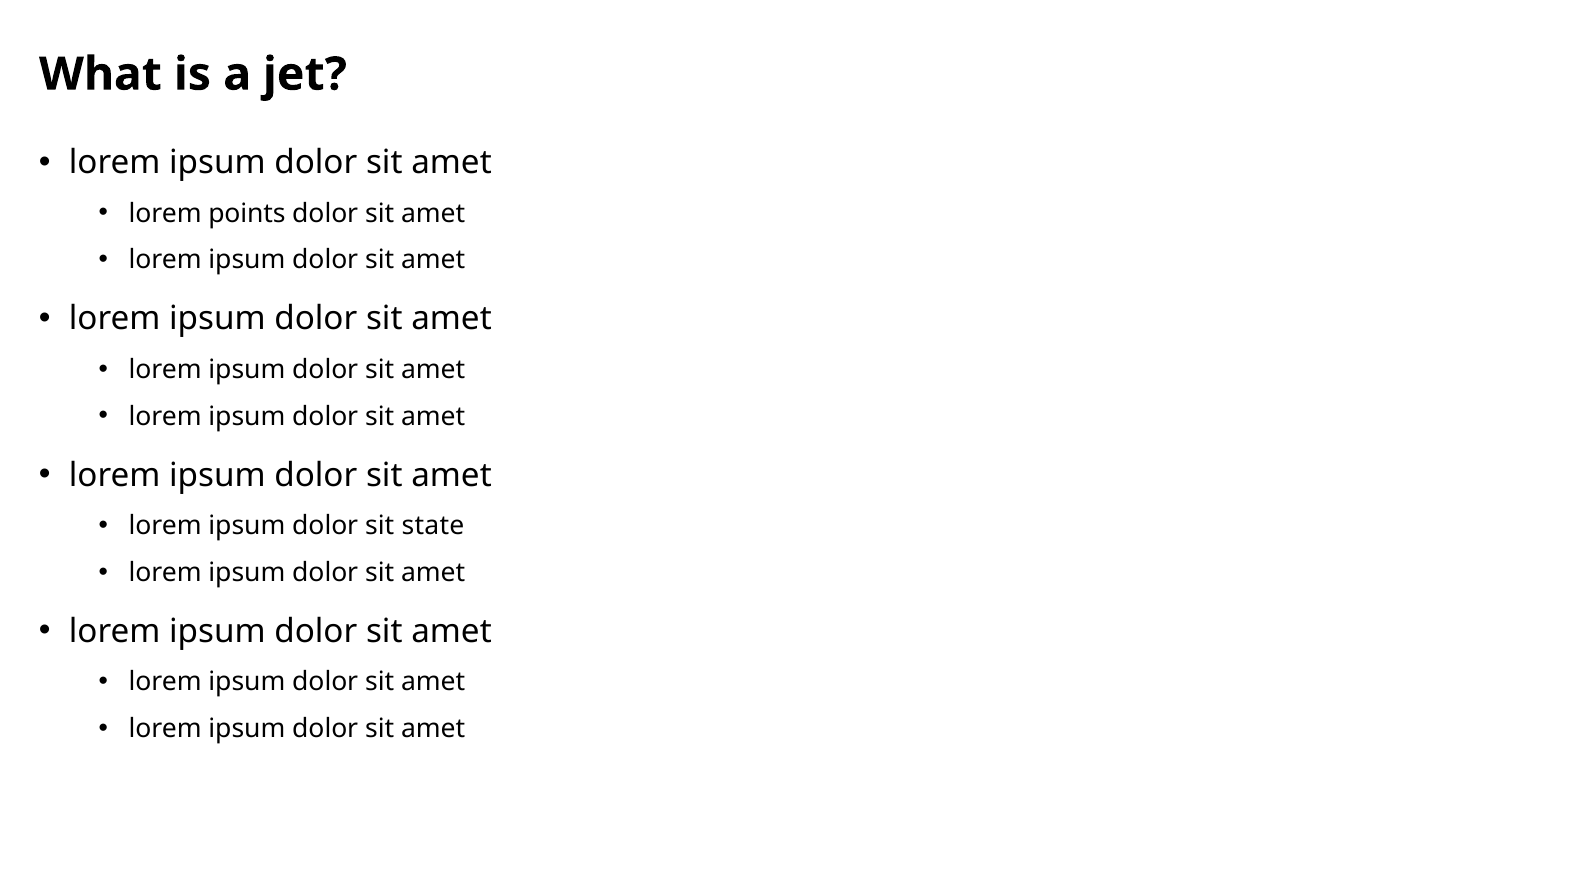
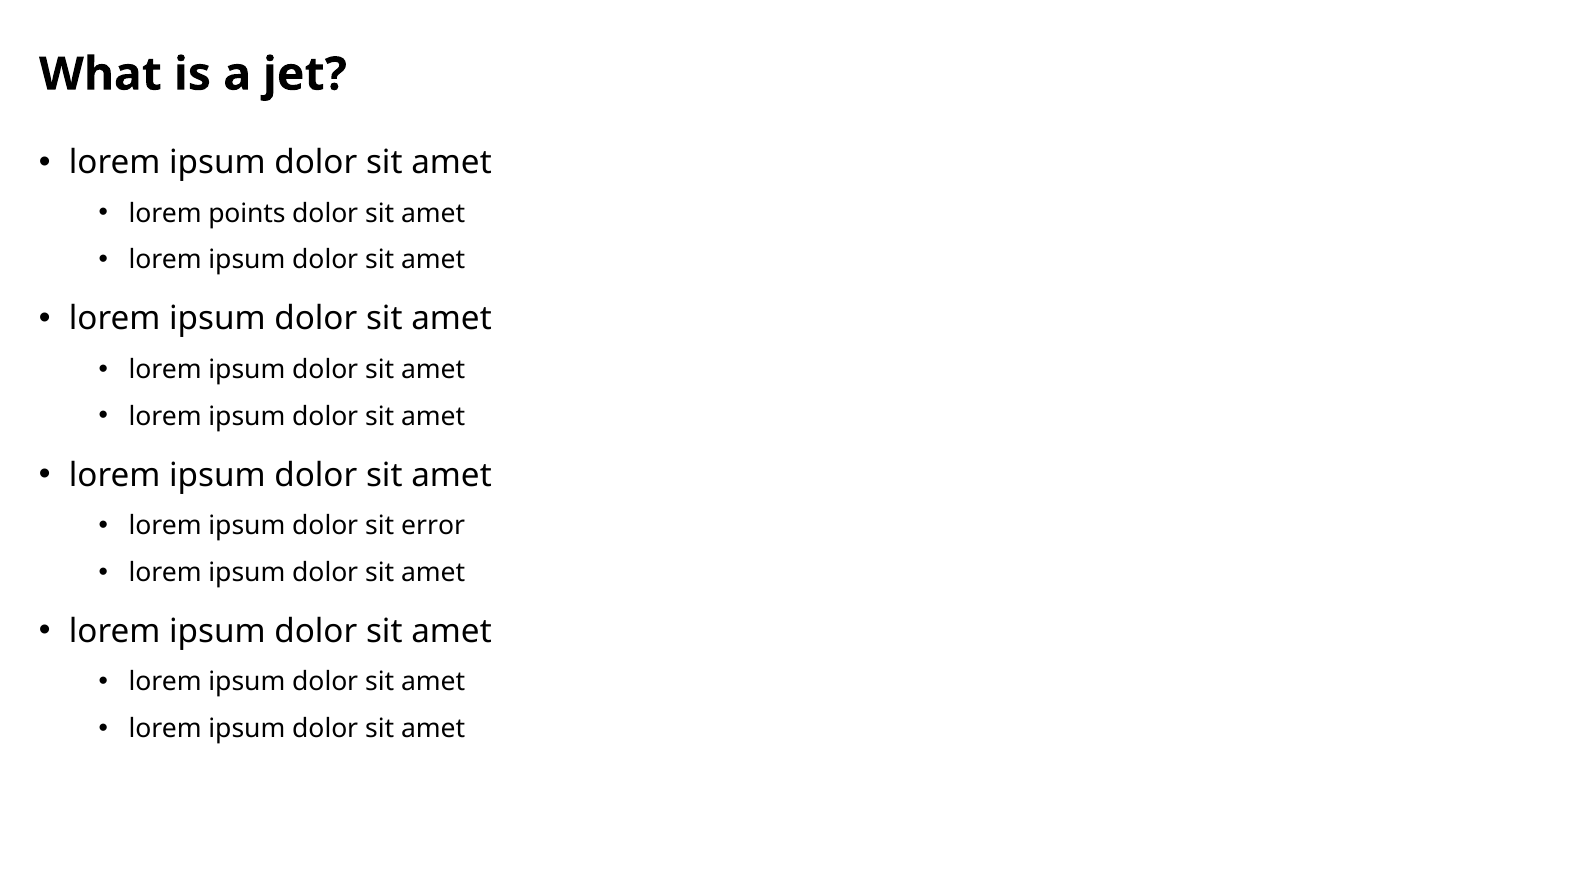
state: state -> error (433, 526)
